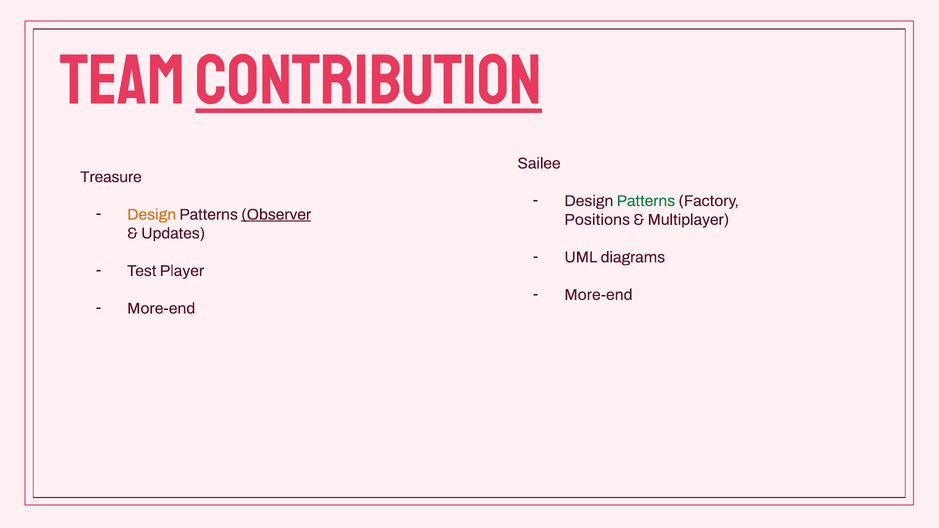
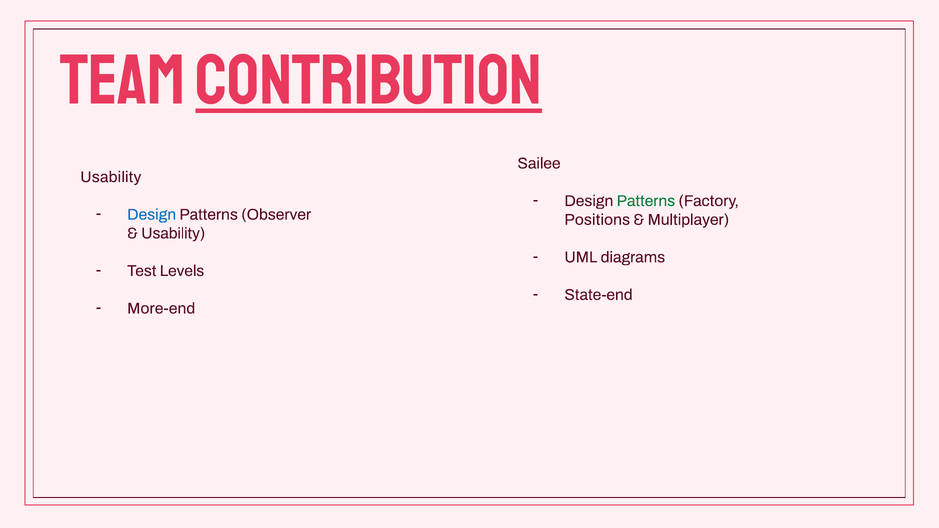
Treasure: Treasure -> Usability (111, 177)
Design colour: orange -> blue (152, 215)
Observer underline: present -> none (276, 215)
Updates: Updates -> Usability (173, 233)
Player: Player -> Levels (182, 271)
More-end: More-end -> State-end (598, 295)
